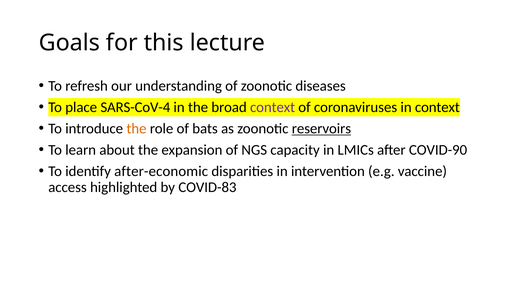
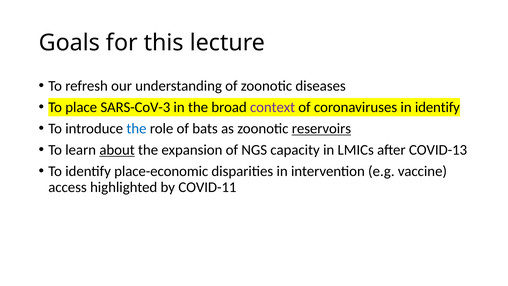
SARS-CoV-4: SARS-CoV-4 -> SARS-CoV-3 (135, 107)
in context: context -> identify (437, 107)
the colour: orange -> blue (136, 128)
about underline: none -> present (117, 150)
COVID-90: COVID-90 -> COVID-13 (438, 150)
after-economic: after-economic -> place-economic (161, 171)
COVID-83: COVID-83 -> COVID-11 (207, 187)
